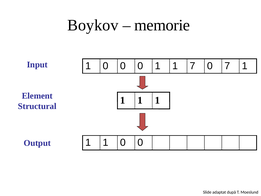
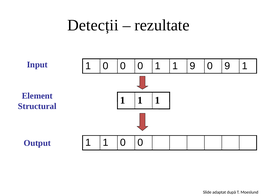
Boykov: Boykov -> Detecții (93, 25)
memorie: memorie -> rezultate (162, 25)
1 7: 7 -> 9 (192, 66)
0 7: 7 -> 9 (227, 66)
